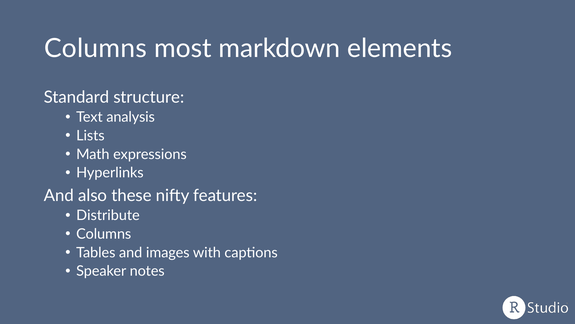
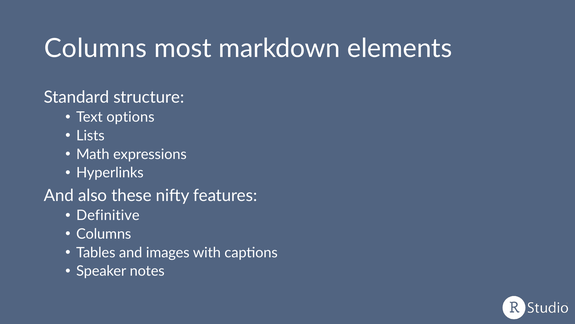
analysis: analysis -> options (130, 117)
Distribute: Distribute -> Definitive (108, 215)
